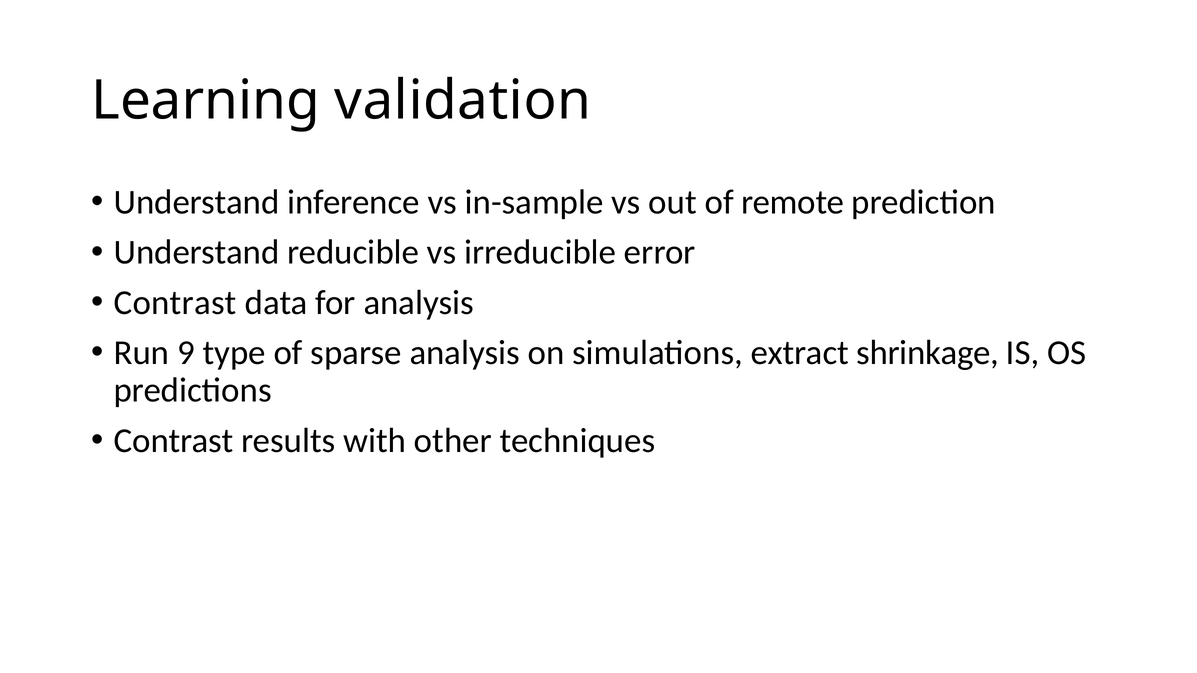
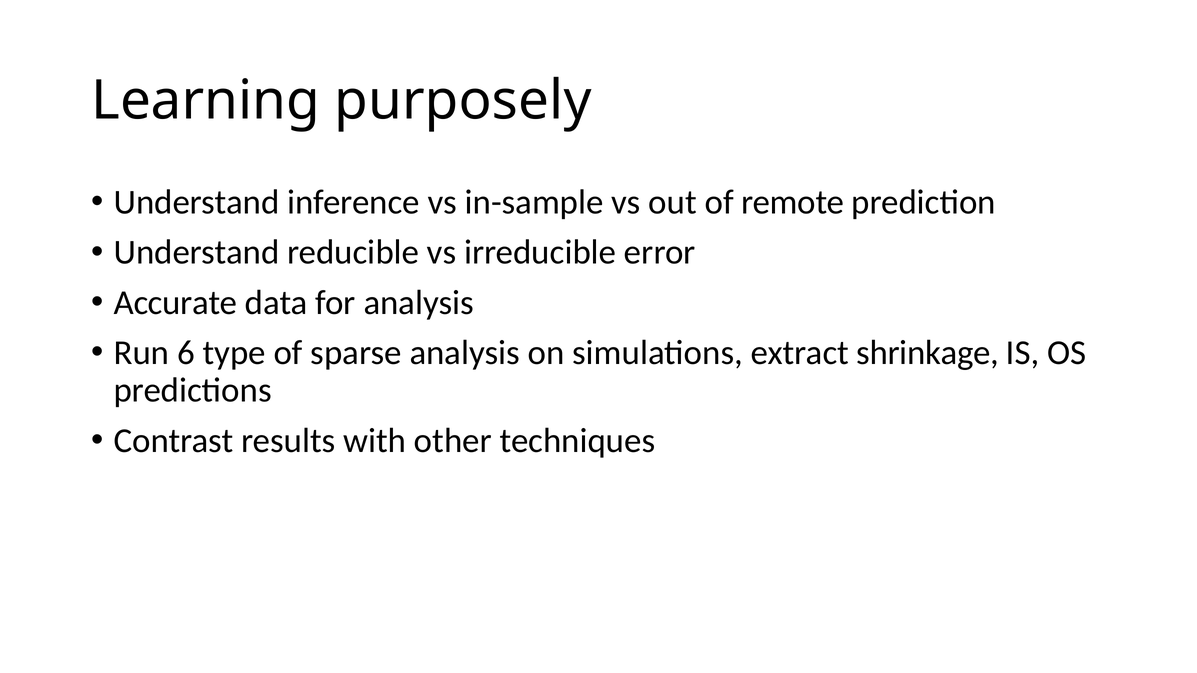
validation: validation -> purposely (463, 101)
Contrast: Contrast -> Accurate (175, 303)
9: 9 -> 6 (186, 353)
